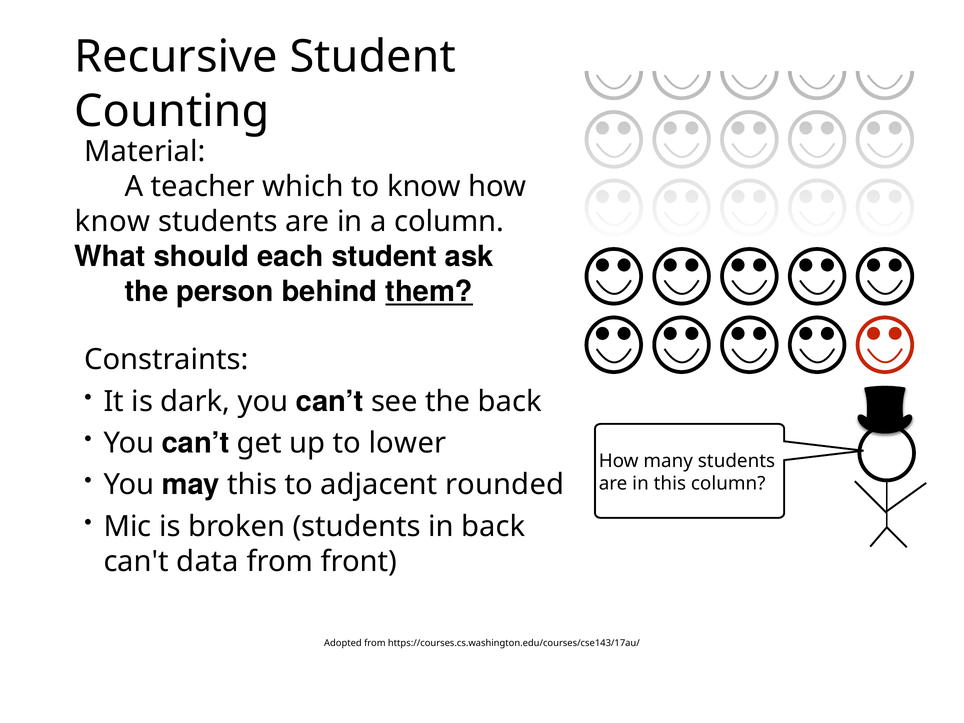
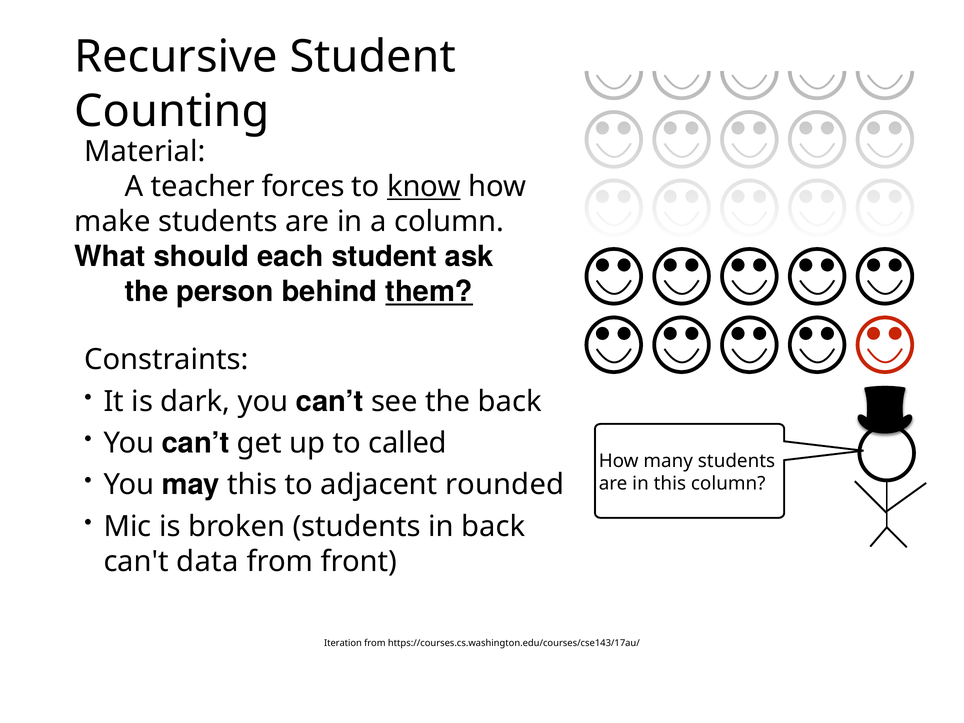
which: which -> forces (303, 187)
know underline: none -> present (424, 187)
know: know -> make (113, 222)
lower: lower -> called (408, 443)
Adopted: Adopted -> Iteration (343, 643)
